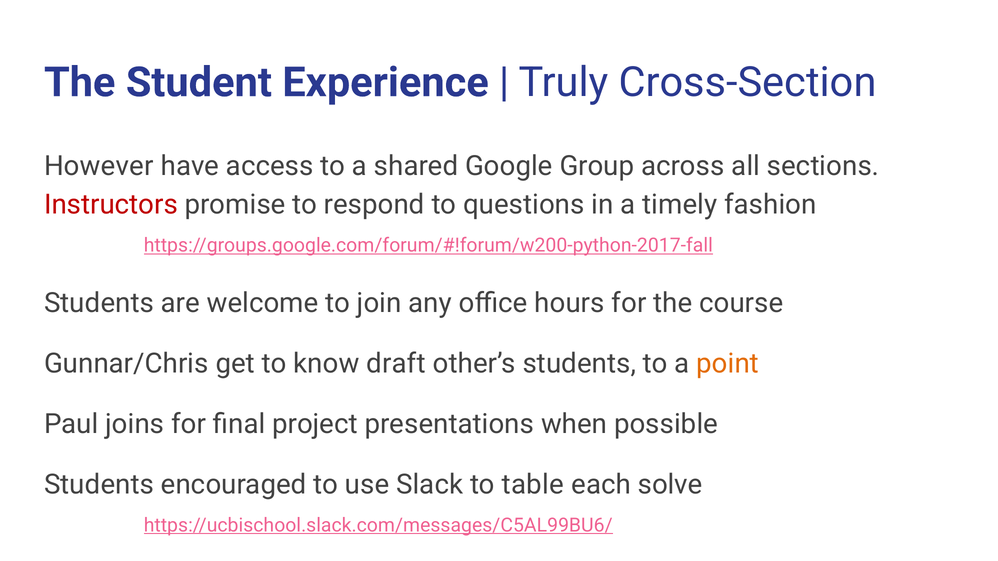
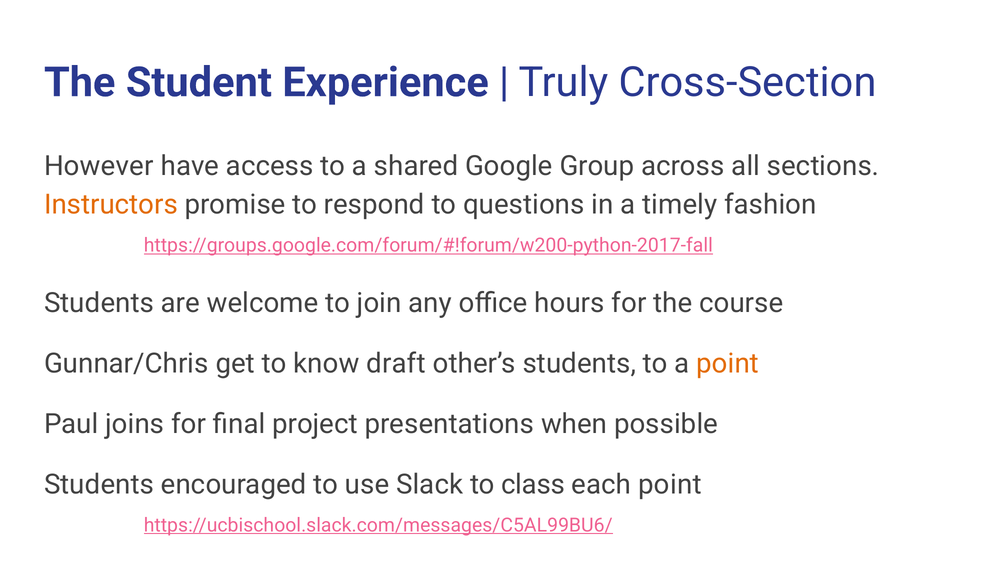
Instructors colour: red -> orange (111, 205)
table: table -> class (533, 485)
each solve: solve -> point (670, 485)
